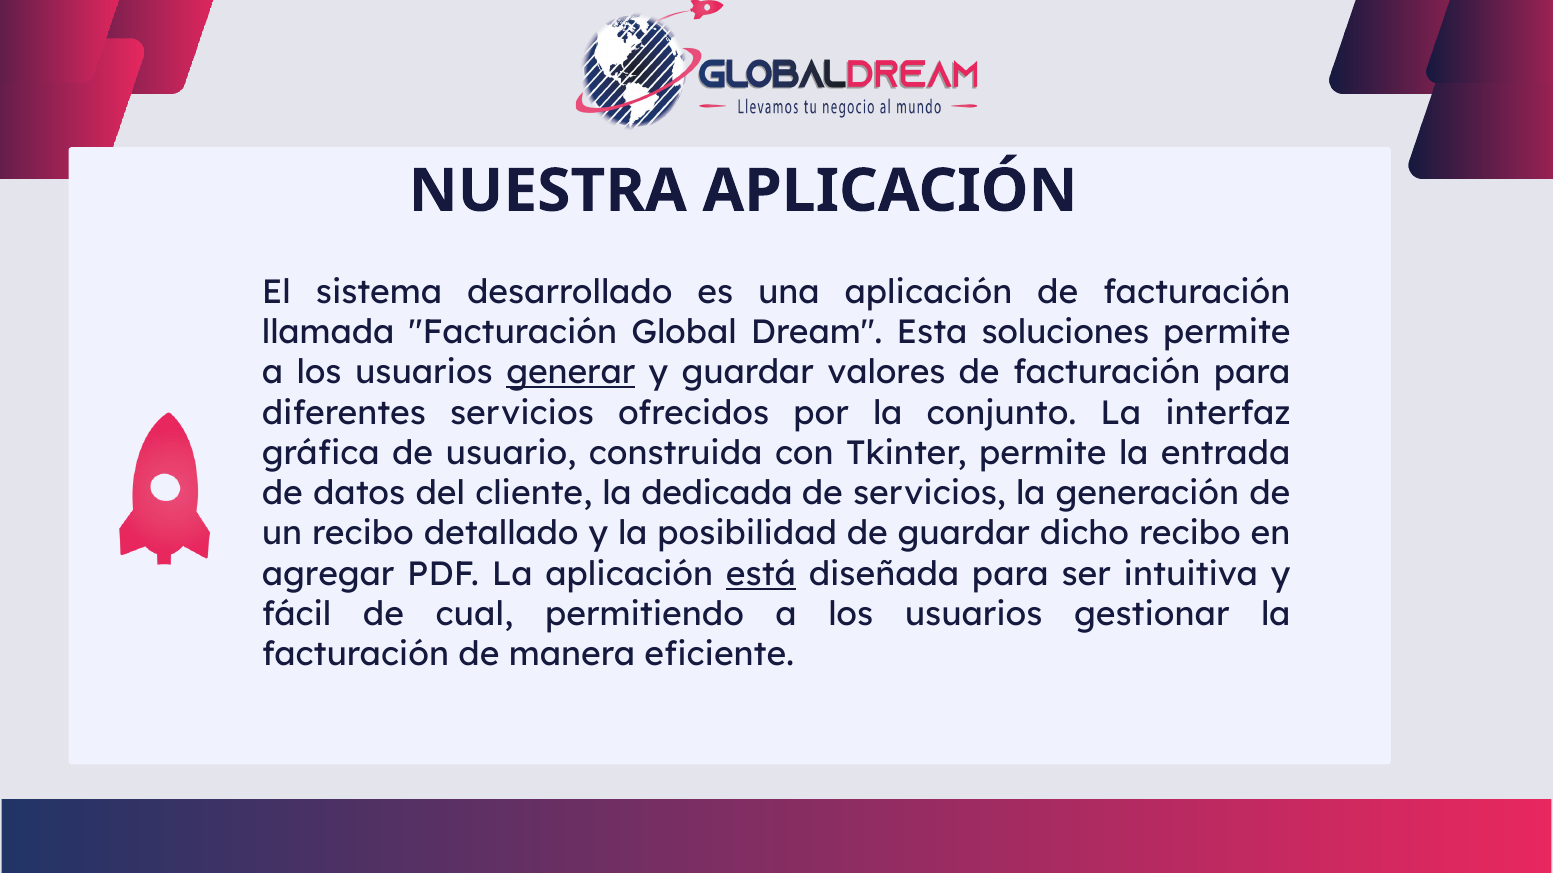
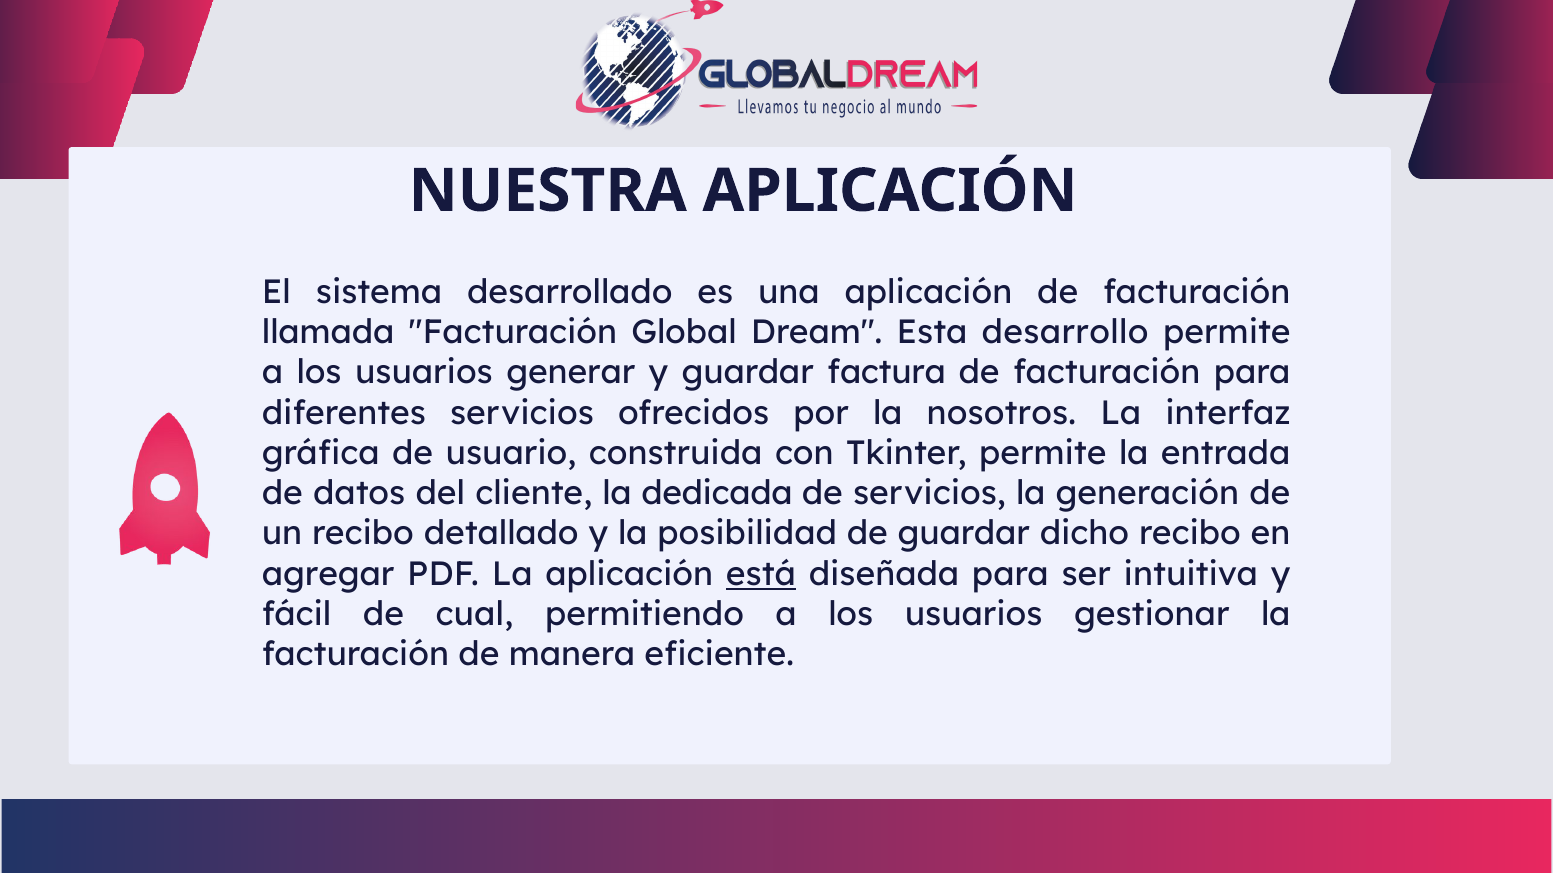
soluciones: soluciones -> desarrollo (1065, 333)
generar underline: present -> none (571, 373)
valores: valores -> factura (886, 373)
conjunto: conjunto -> nosotros (1001, 413)
